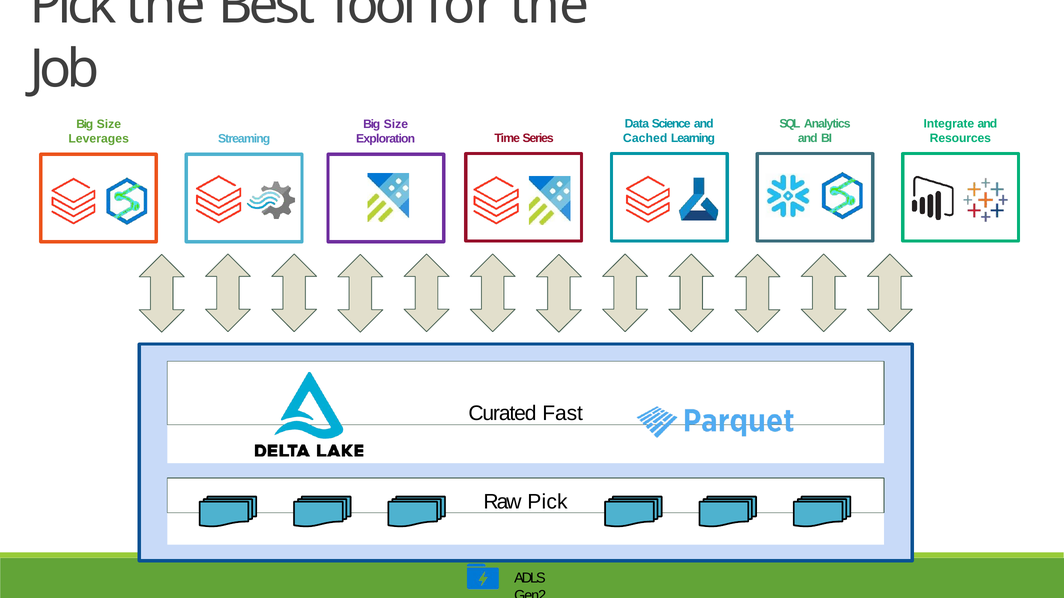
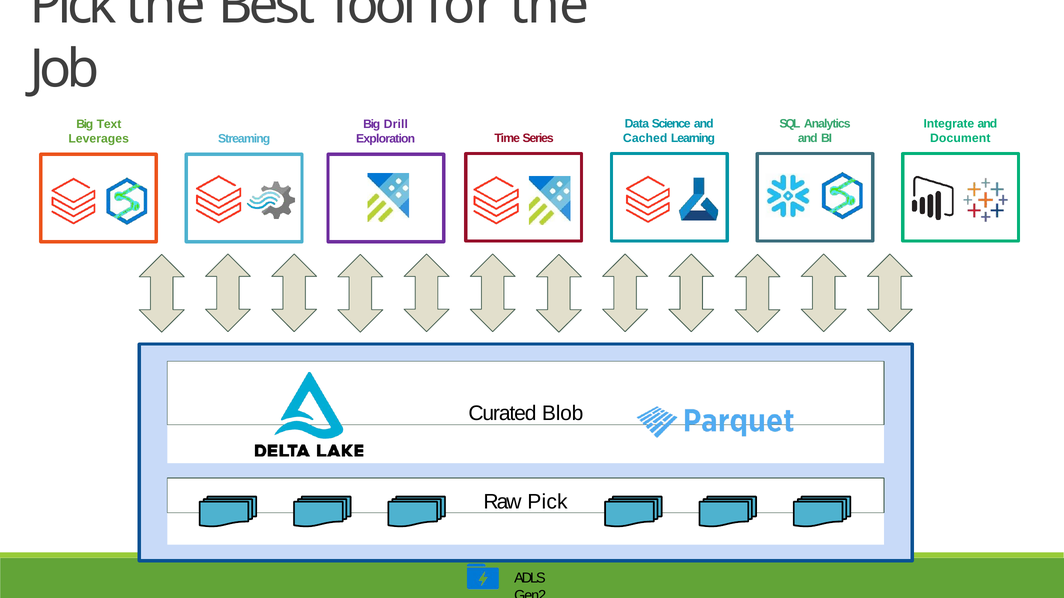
Size: Size -> Text (109, 124)
Size: Size -> Drill (396, 124)
Resources: Resources -> Document (960, 138)
Fast: Fast -> Blob (563, 414)
